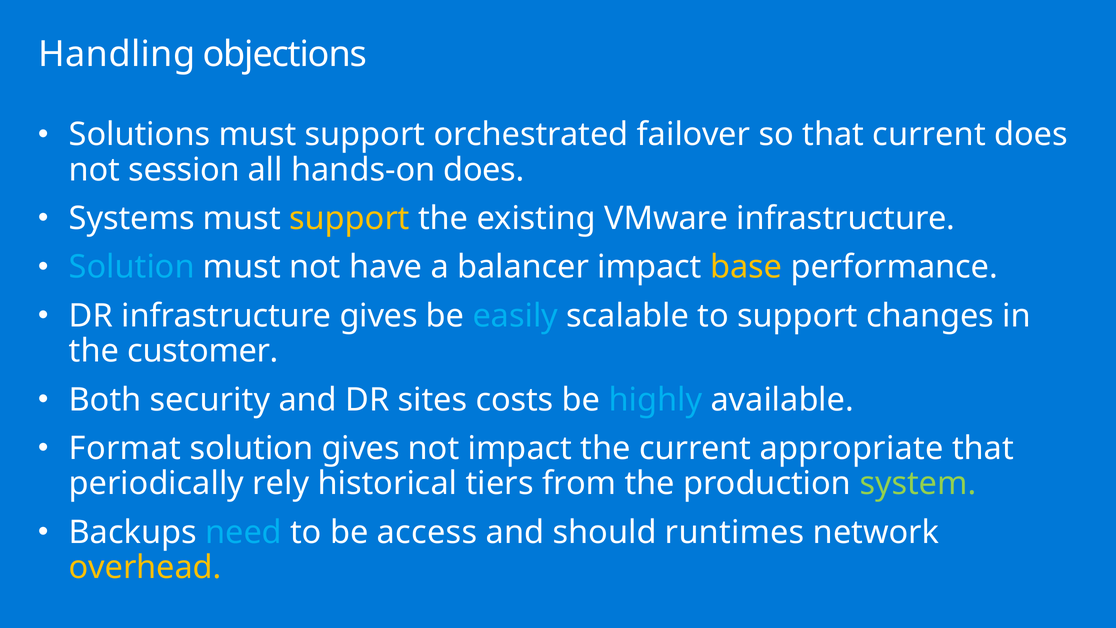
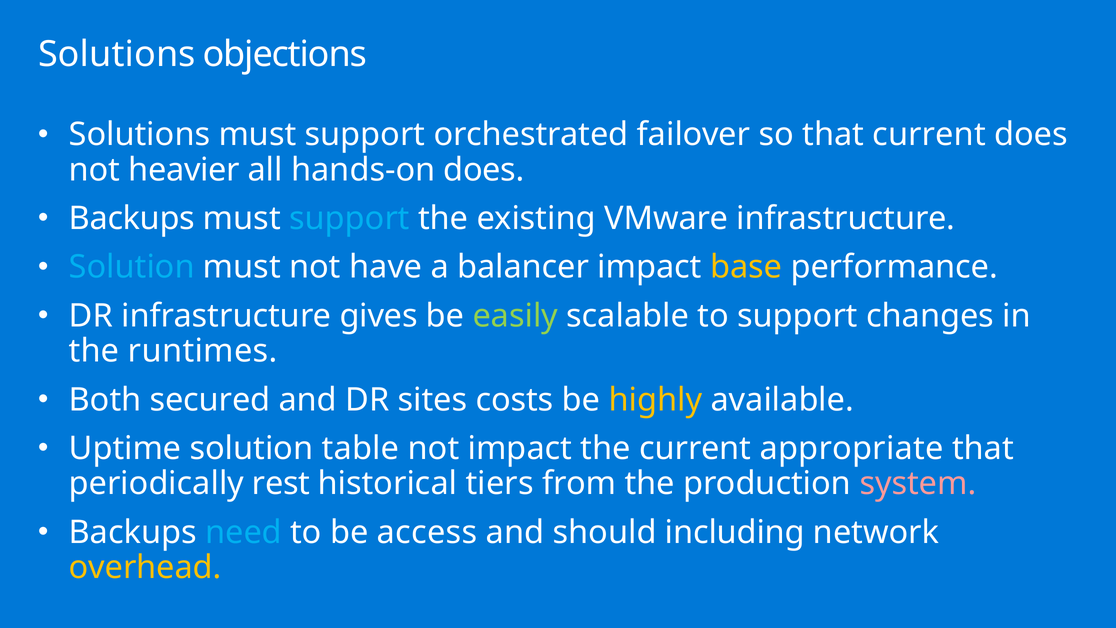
Handling: Handling -> Solutions (117, 54)
session: session -> heavier (184, 170)
Systems: Systems -> Backups (132, 218)
support colour: yellow -> light blue (349, 218)
easily colour: light blue -> light green (515, 316)
customer: customer -> runtimes (203, 351)
security: security -> secured (210, 400)
highly colour: light blue -> yellow (655, 400)
Format: Format -> Uptime (125, 448)
solution gives: gives -> table (360, 448)
rely: rely -> rest (281, 483)
system colour: light green -> pink (918, 483)
runtimes: runtimes -> including (735, 532)
